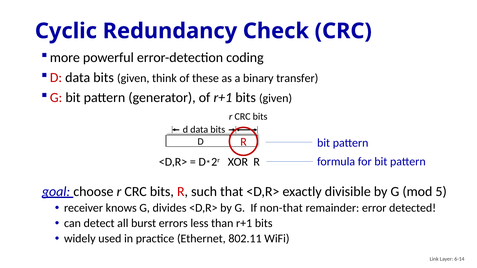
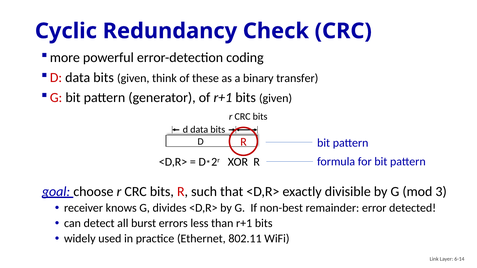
5: 5 -> 3 (441, 192)
non-that: non-that -> non-best (281, 208)
